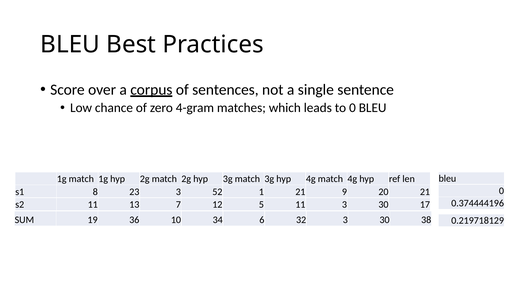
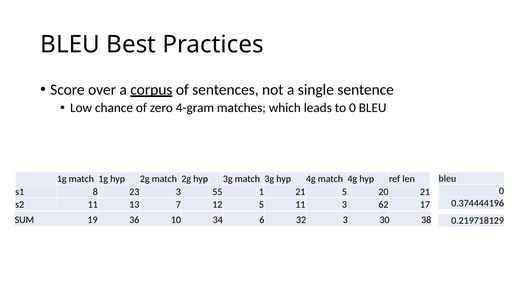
52: 52 -> 55 (217, 191)
21 9: 9 -> 5 (344, 191)
11 3 30: 30 -> 62 (383, 204)
